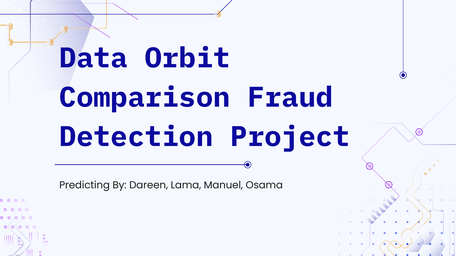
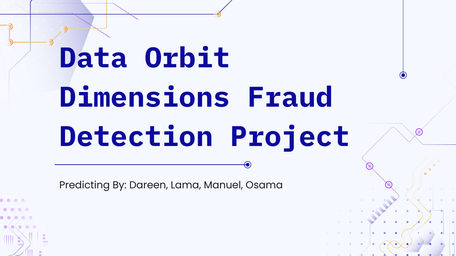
Comparison: Comparison -> Dimensions (145, 98)
